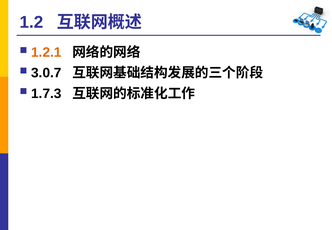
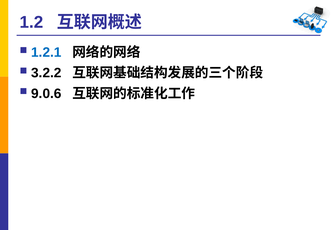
1.2.1 colour: orange -> blue (46, 52)
3.0.7: 3.0.7 -> 3.2.2 (46, 73)
1.7.3: 1.7.3 -> 9.0.6 (46, 93)
